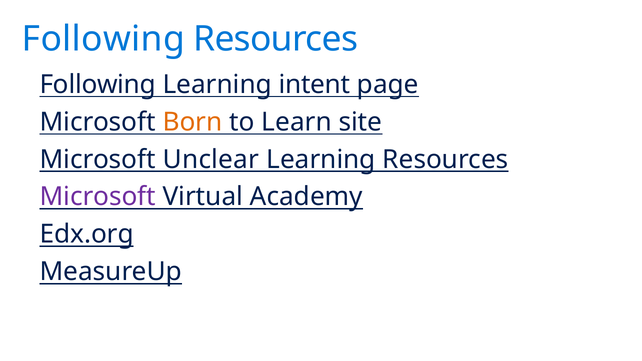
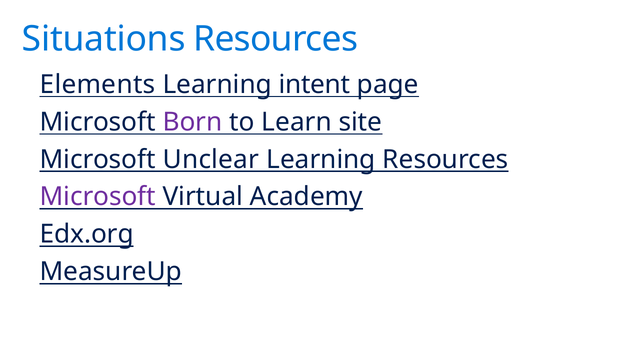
Following: Following -> Situations (104, 39)
Following: Following -> Elements (98, 85)
Born colour: orange -> purple (193, 122)
